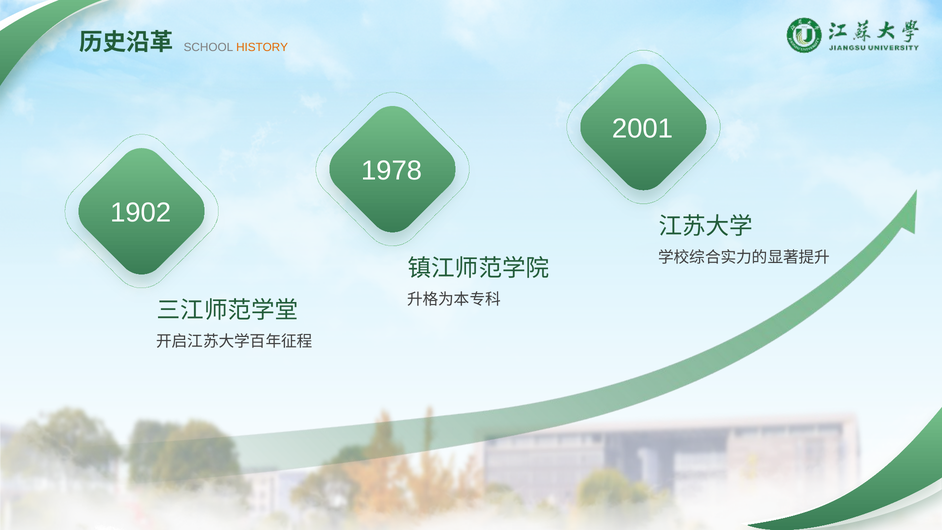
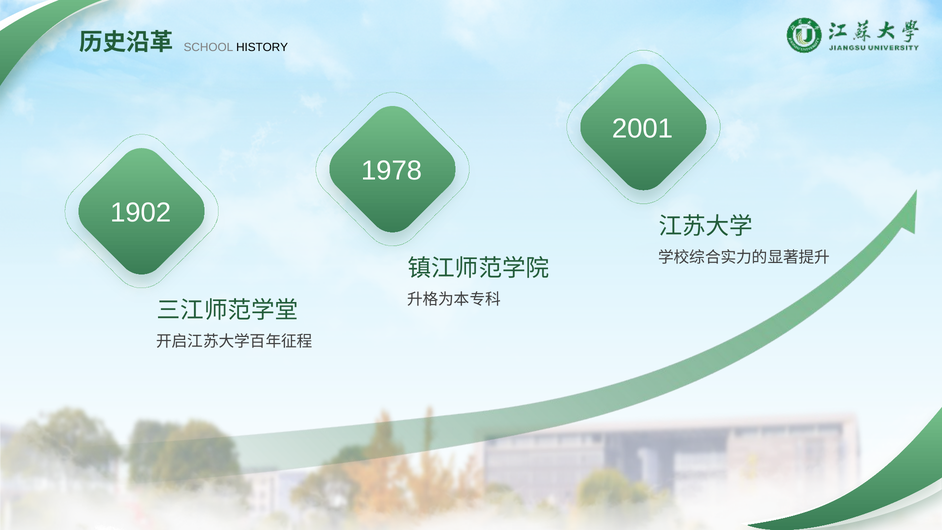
HISTORY colour: orange -> black (262, 48)
